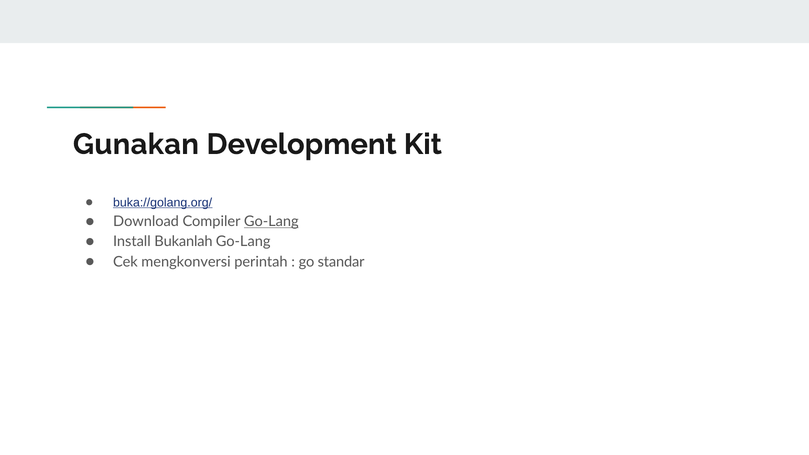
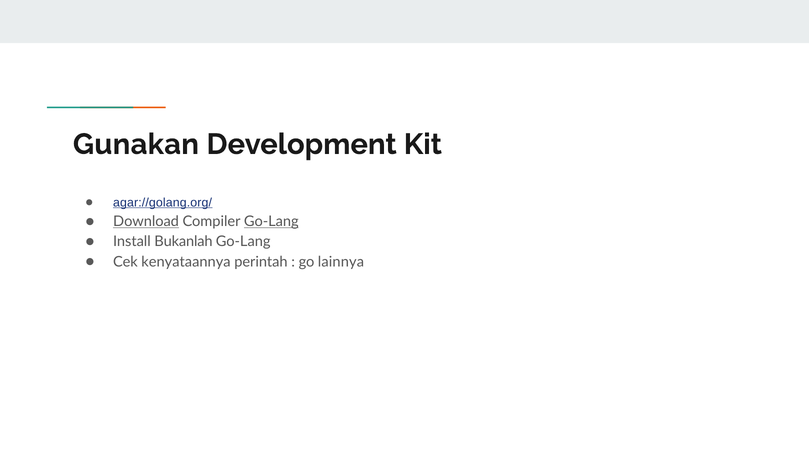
buka://golang.org/: buka://golang.org/ -> agar://golang.org/ (163, 203)
Download underline: none -> present (146, 221)
mengkonversi: mengkonversi -> kenyataannya (186, 262)
standar: standar -> lainnya (341, 262)
